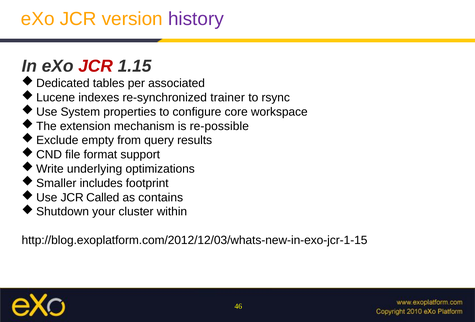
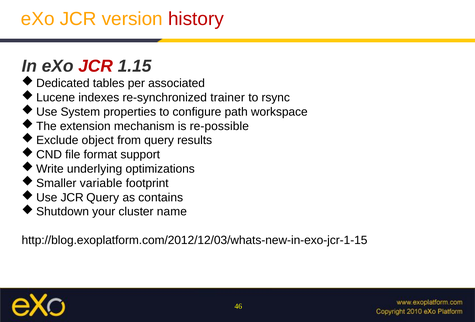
history colour: purple -> red (196, 19)
core: core -> path (236, 112)
empty: empty -> object (98, 140)
includes: includes -> variable (101, 183)
JCR Called: Called -> Query (103, 197)
within: within -> name (172, 212)
